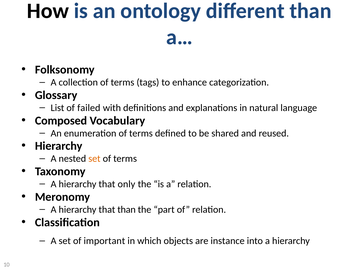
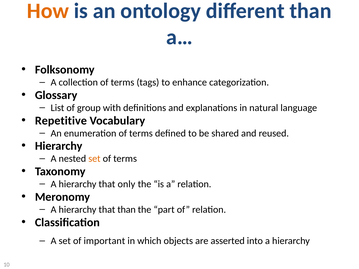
How colour: black -> orange (48, 11)
failed: failed -> group (89, 108)
Composed: Composed -> Repetitive (61, 121)
instance: instance -> asserted (228, 241)
